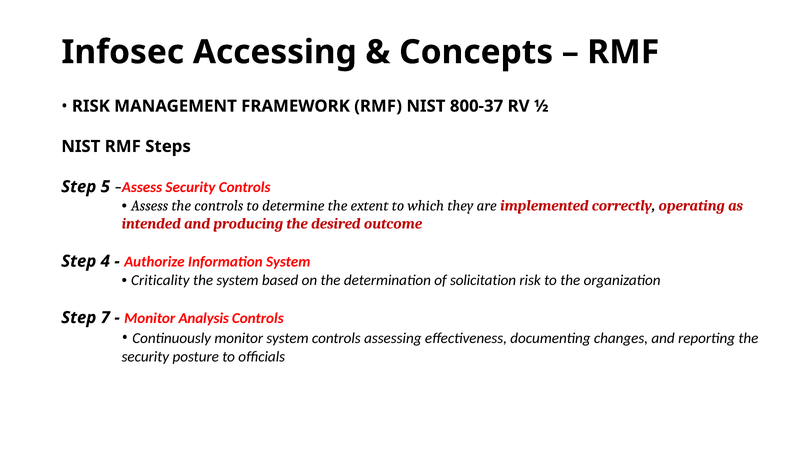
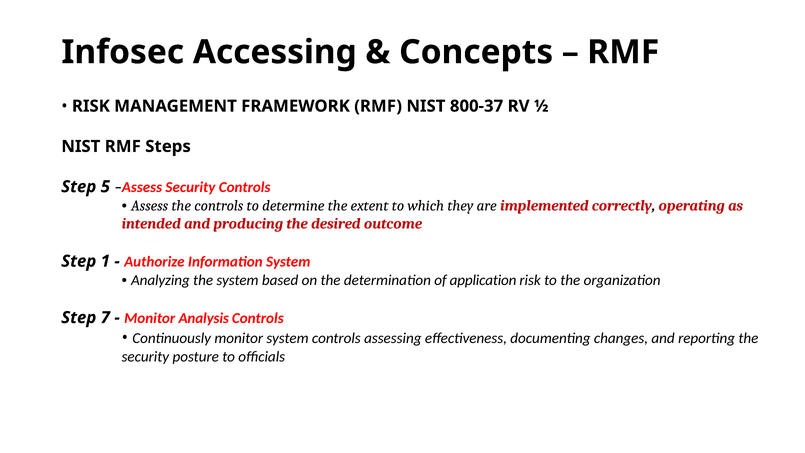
4: 4 -> 1 (105, 261)
Criticality: Criticality -> Analyzing (160, 280)
solicitation: solicitation -> application (483, 280)
